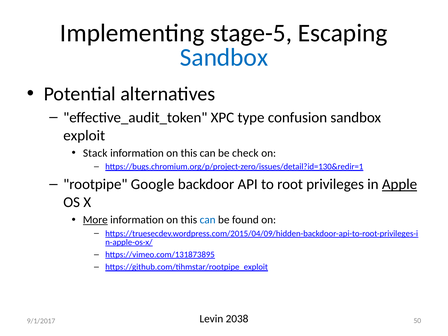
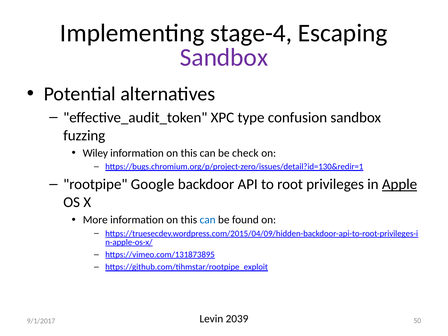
stage-5: stage-5 -> stage-4 (251, 33)
Sandbox colour: blue -> purple (224, 58)
exploit: exploit -> fuzzing (84, 135)
Stack: Stack -> Wiley (95, 153)
More underline: present -> none (95, 220)
2038: 2038 -> 2039 (237, 319)
